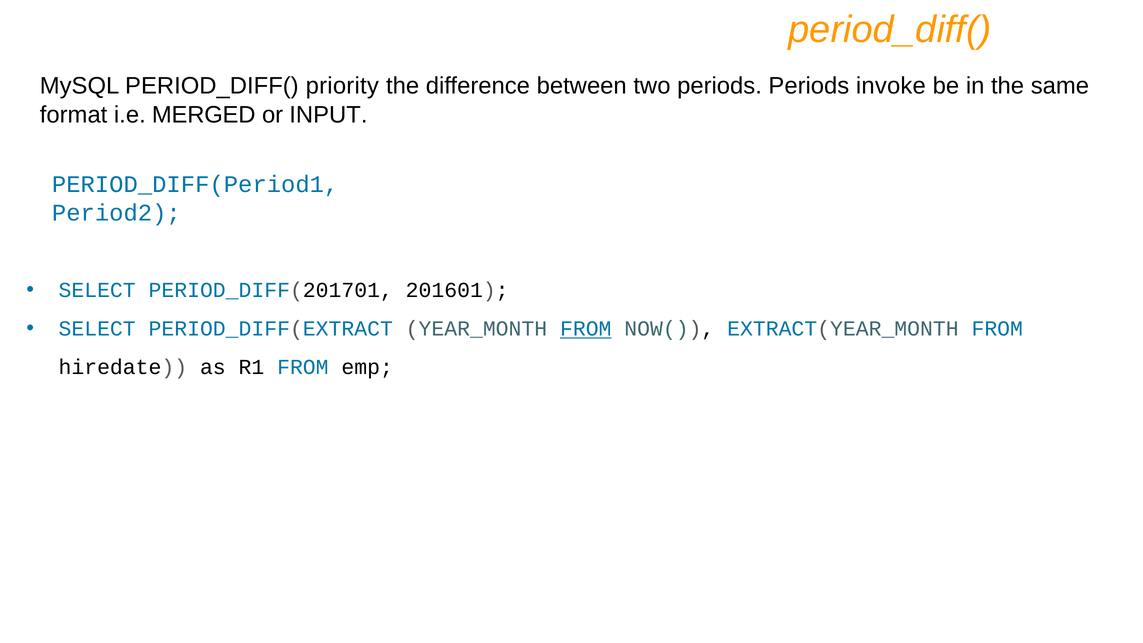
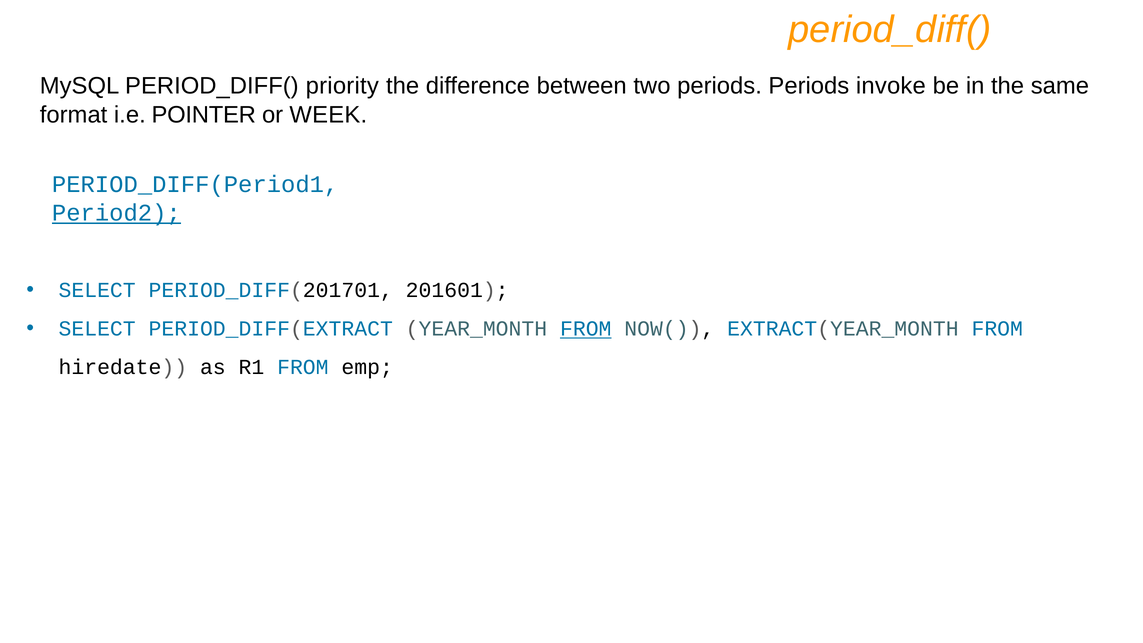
MERGED: MERGED -> POINTER (204, 115)
INPUT: INPUT -> WEEK (328, 115)
Period2 underline: none -> present (116, 213)
